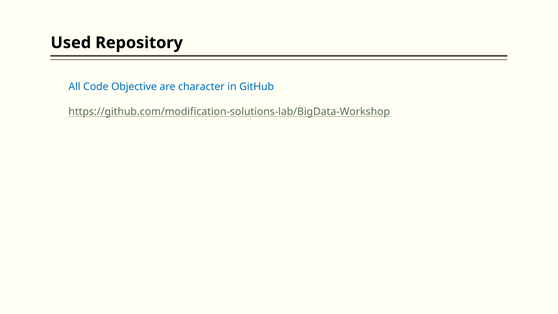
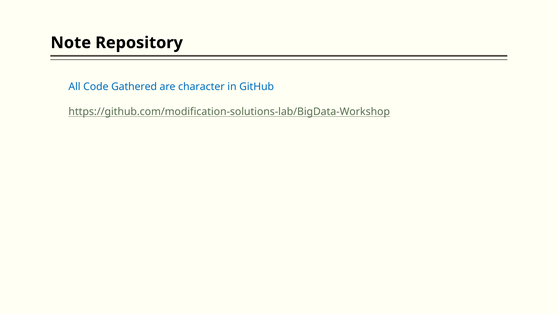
Used: Used -> Note (71, 43)
Objective: Objective -> Gathered (134, 87)
